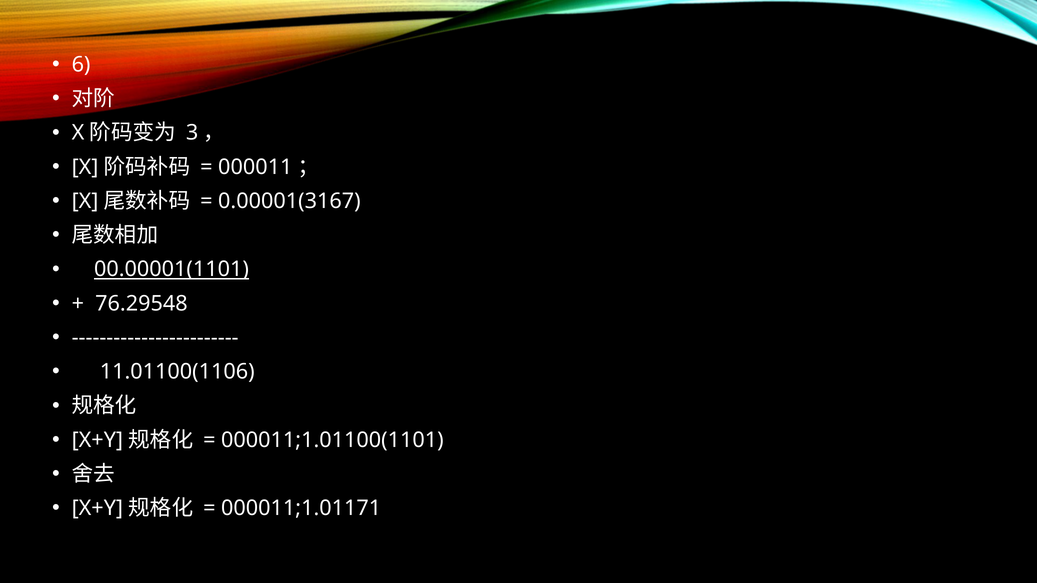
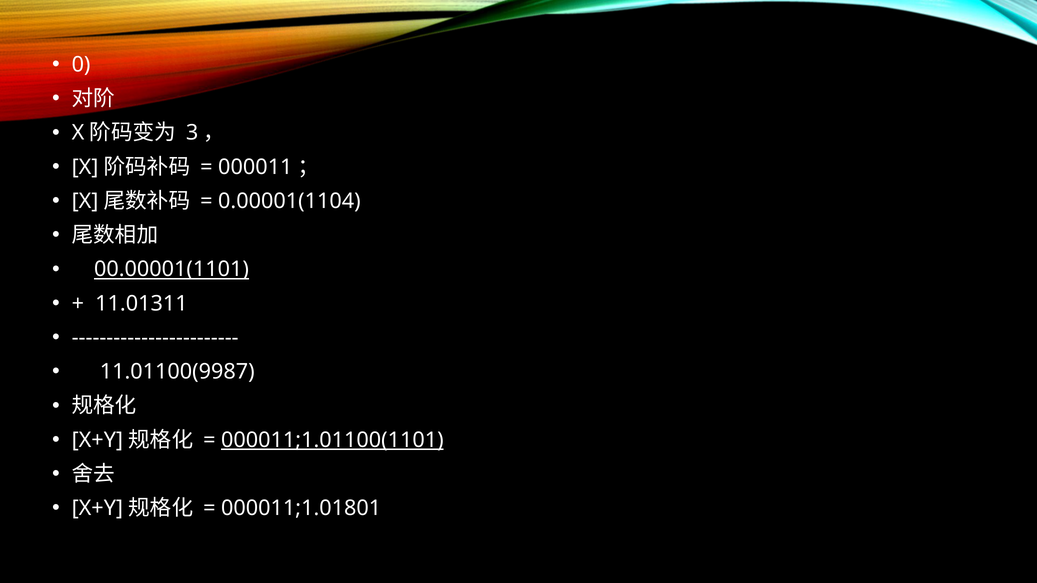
6: 6 -> 0 (81, 65)
0.00001(3167: 0.00001(3167 -> 0.00001(1104 (289, 201)
76.29548: 76.29548 -> 11.01311 (141, 304)
11.01100(1106: 11.01100(1106 -> 11.01100(9987 (177, 372)
000011;1.01100(1101 underline: none -> present (332, 440)
000011;1.01171: 000011;1.01171 -> 000011;1.01801 (301, 508)
